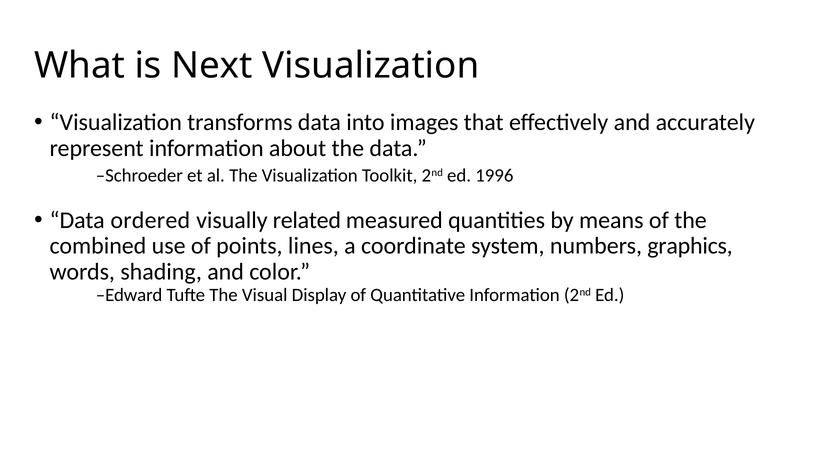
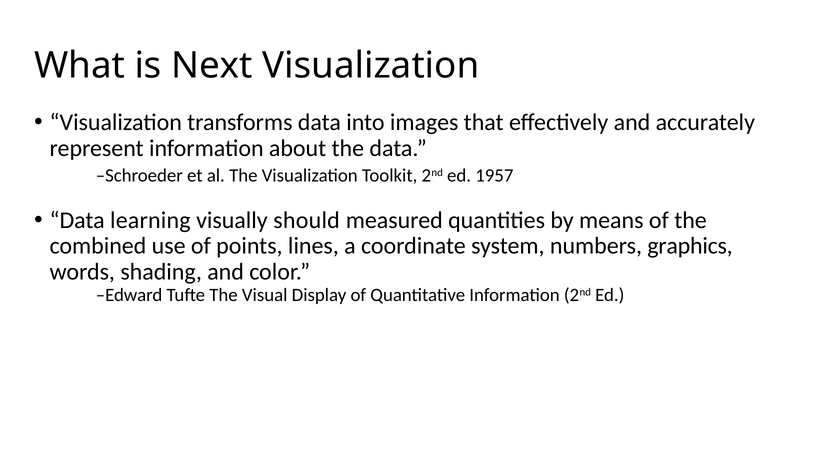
1996: 1996 -> 1957 (494, 176)
ordered: ordered -> learning (150, 220)
related: related -> should (307, 220)
